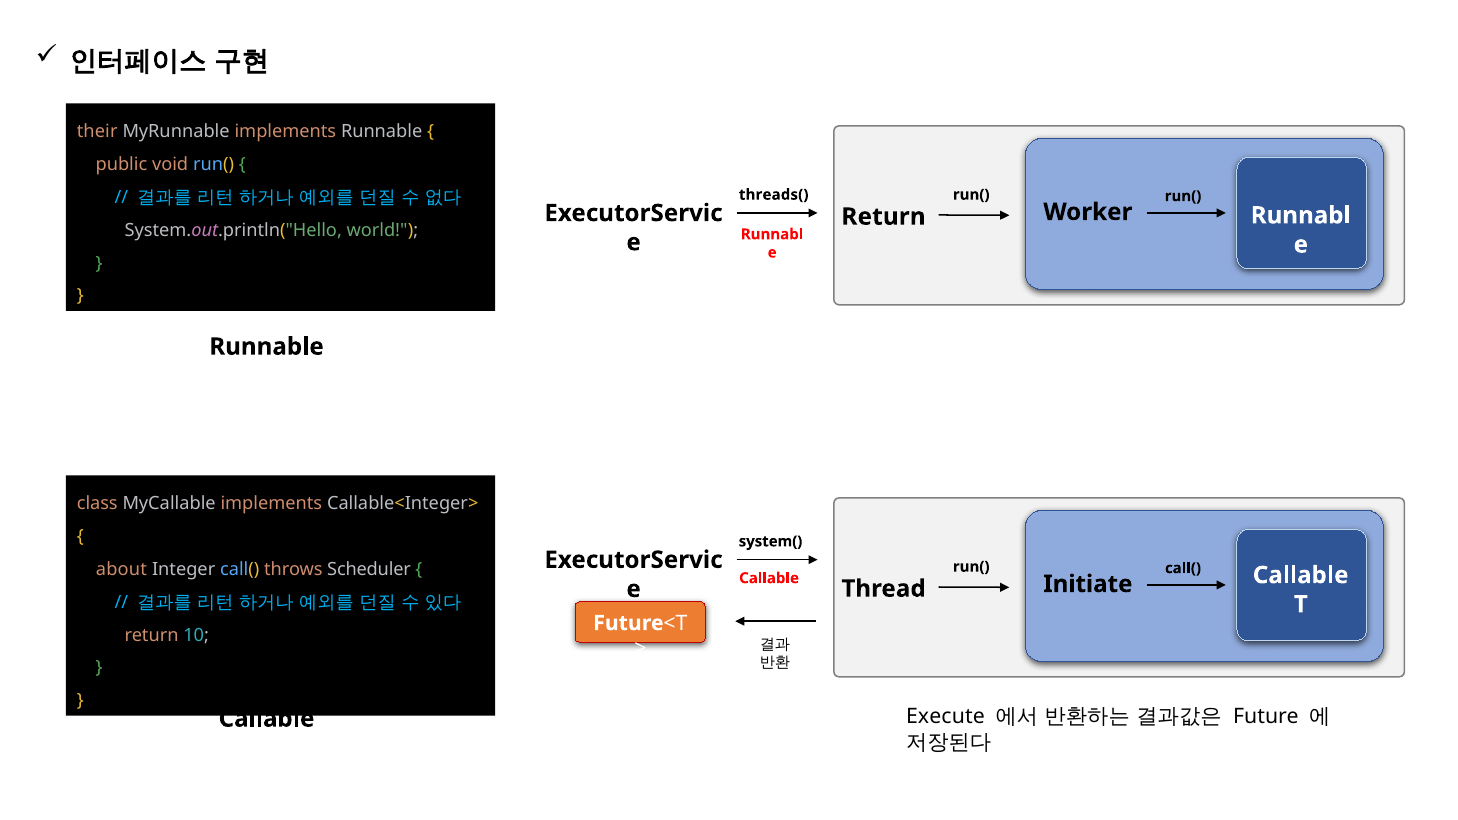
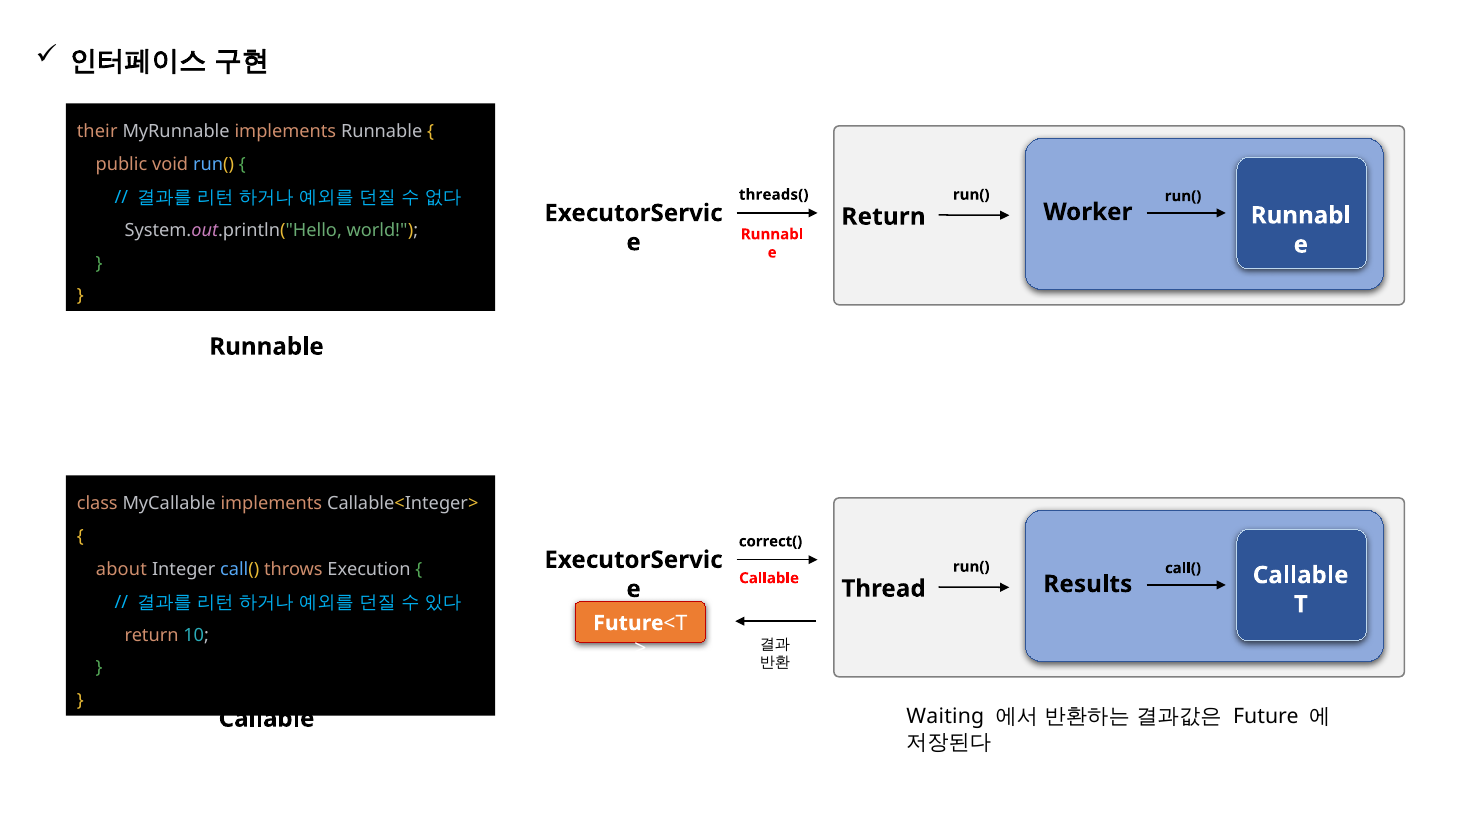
system(: system( -> correct( (770, 541)
Scheduler: Scheduler -> Execution (369, 570)
Initiate: Initiate -> Results (1088, 584)
Execute: Execute -> Waiting (945, 717)
